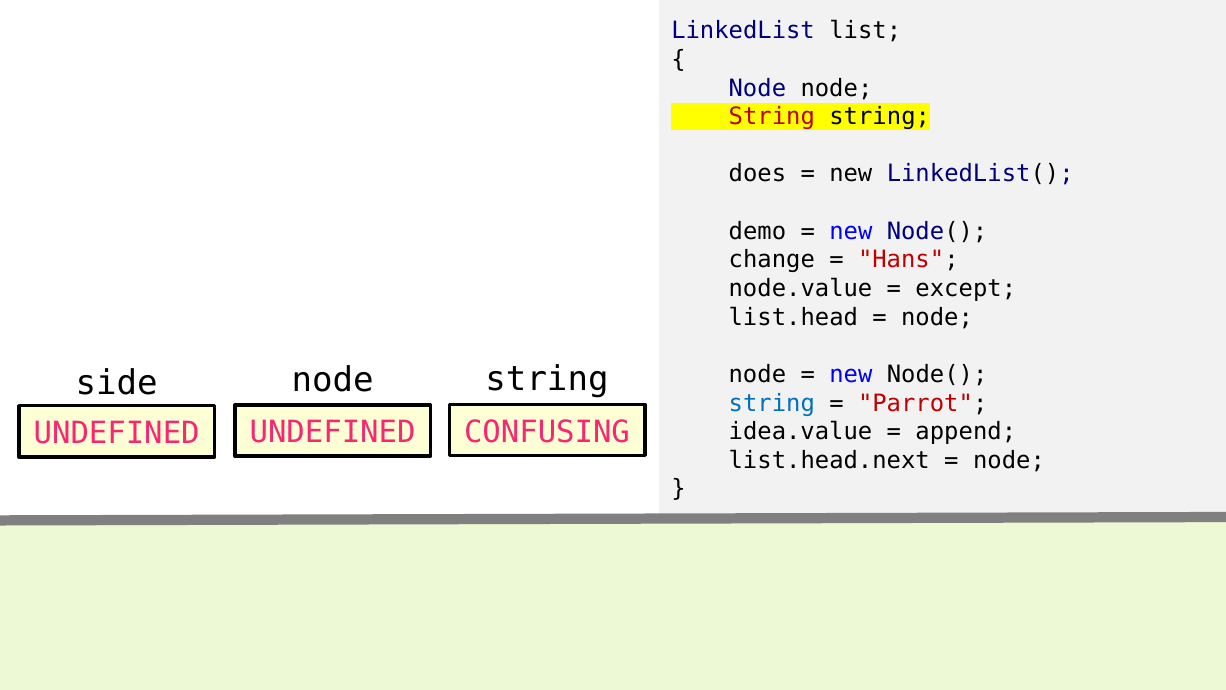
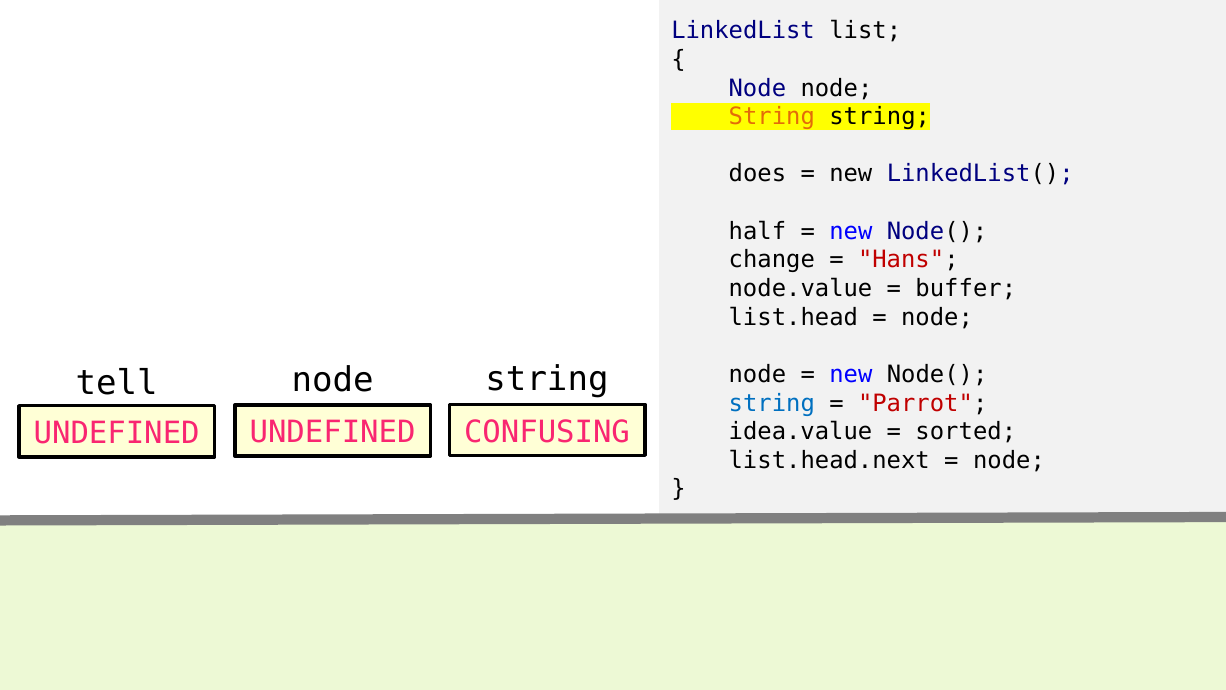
String colour: red -> orange (772, 117)
demo: demo -> half (757, 231)
except: except -> buffer (966, 288)
side: side -> tell (117, 383)
append: append -> sorted (966, 432)
